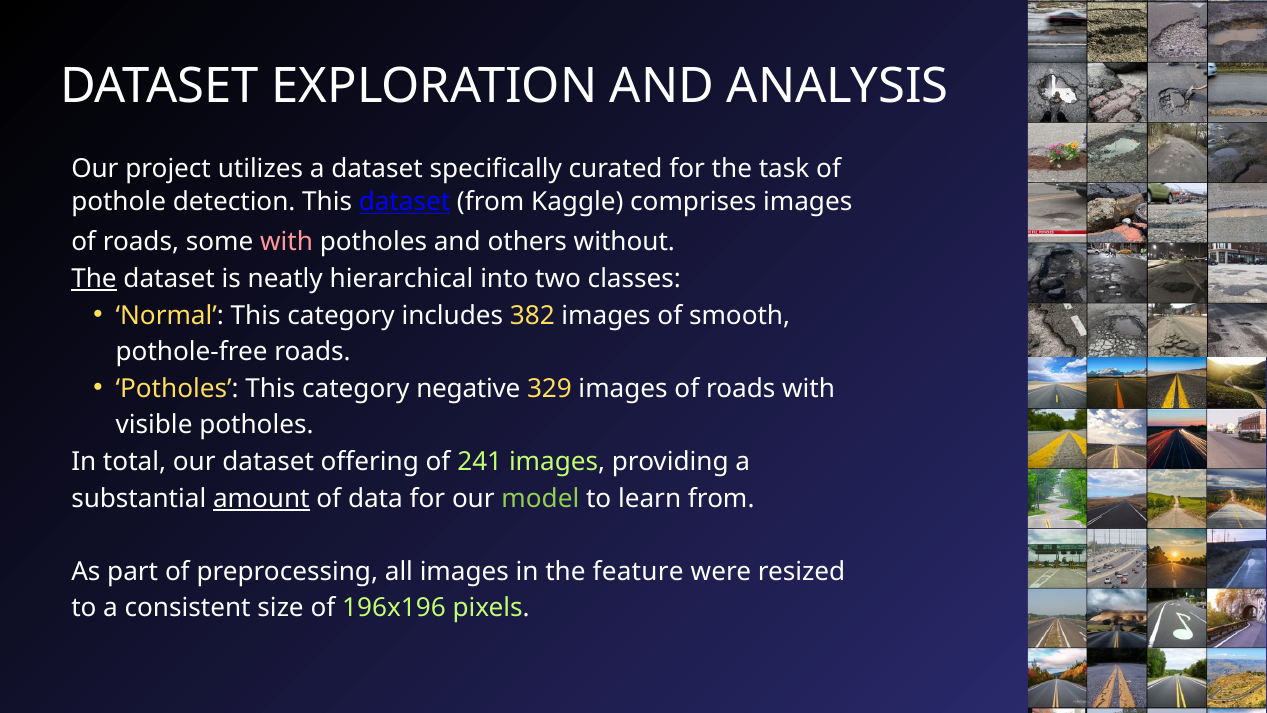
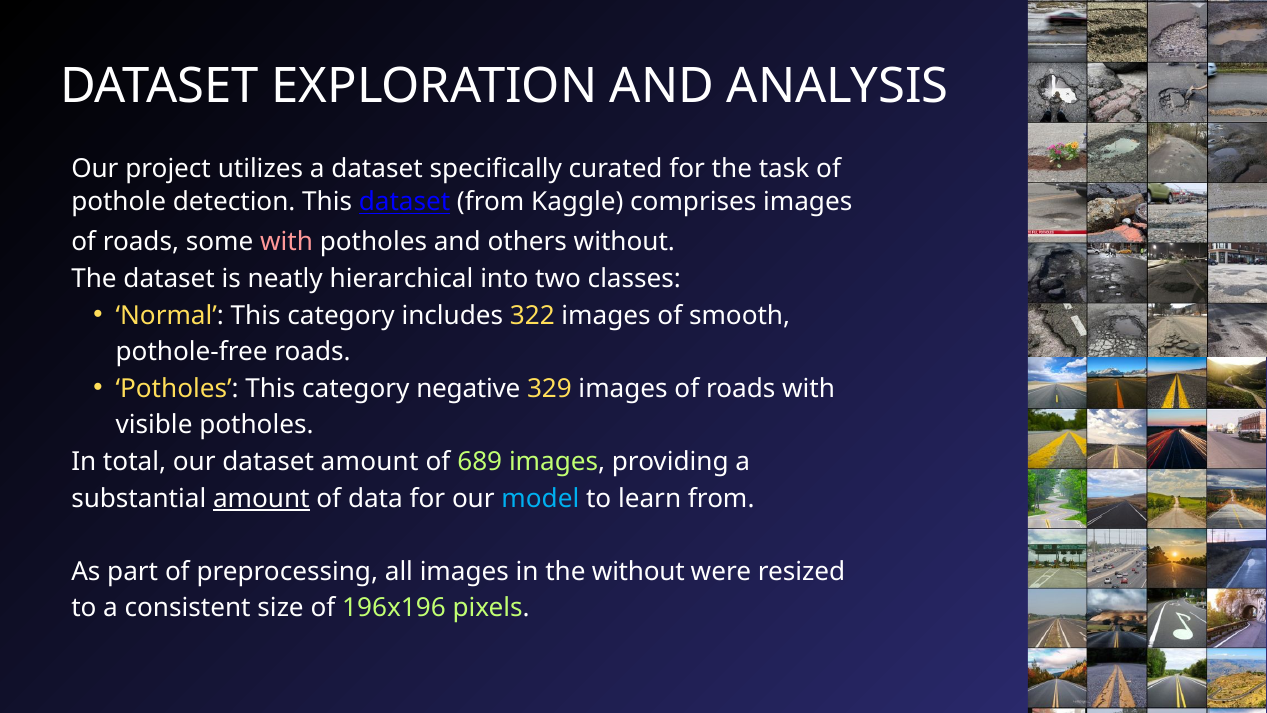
The underline: present -> none (94, 279)
382: 382 -> 322 (532, 315)
dataset offering: offering -> amount (370, 462)
241: 241 -> 689 (480, 462)
model colour: light green -> light blue (540, 498)
the feature: feature -> without (638, 572)
